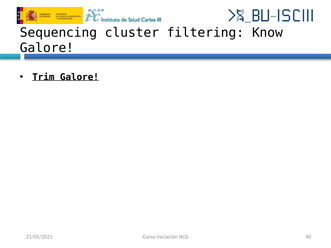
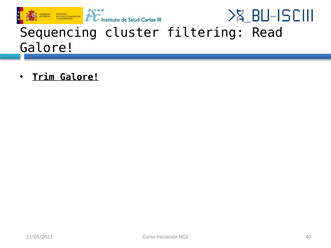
Know: Know -> Read (267, 33)
